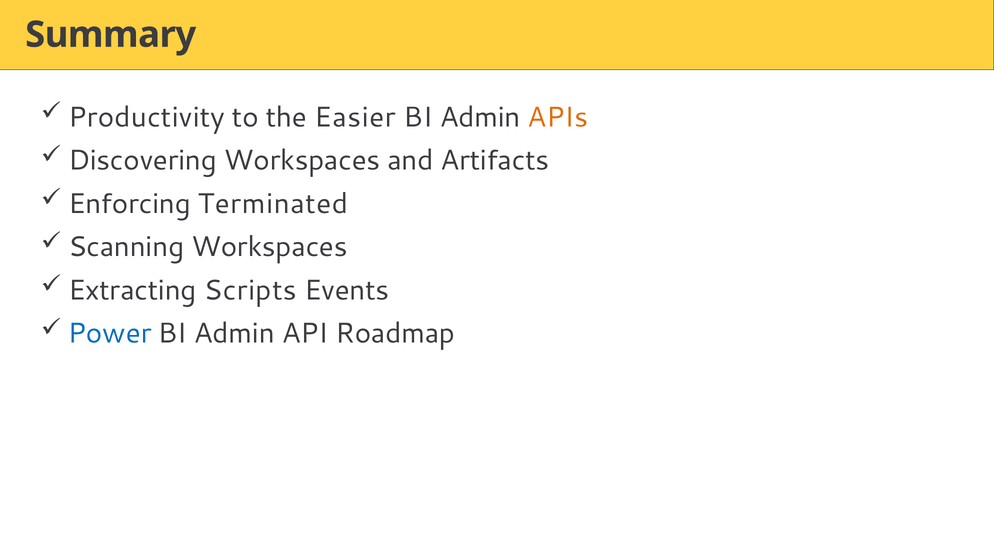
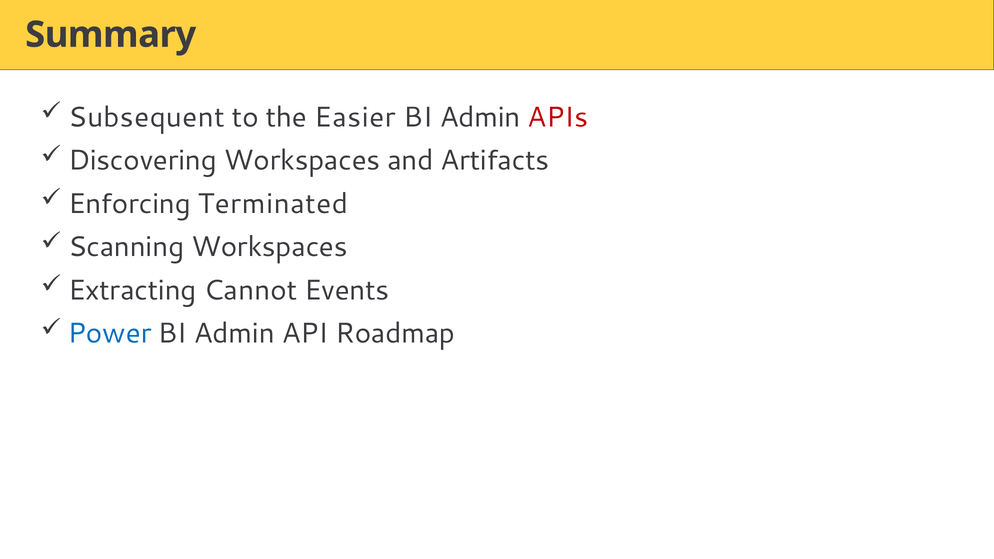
Productivity: Productivity -> Subsequent (146, 117)
APIs colour: orange -> red (558, 117)
Scripts: Scripts -> Cannot (251, 290)
